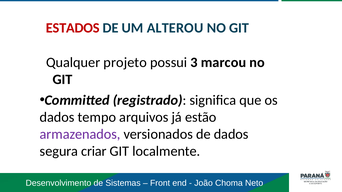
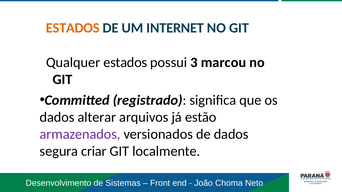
ESTADOS colour: red -> orange (73, 28)
ALTEROU: ALTEROU -> INTERNET (175, 28)
Qualquer projeto: projeto -> estados (125, 63)
tempo: tempo -> alterar (97, 117)
